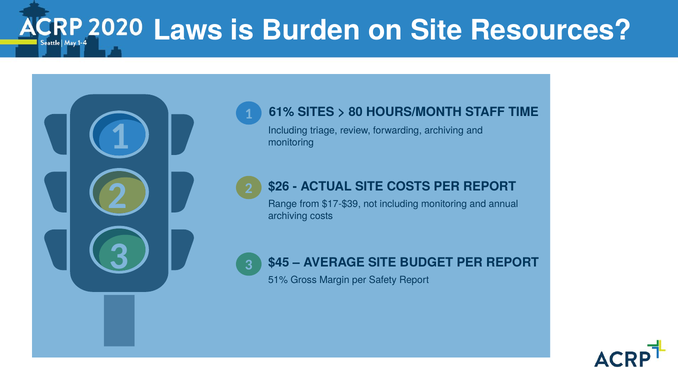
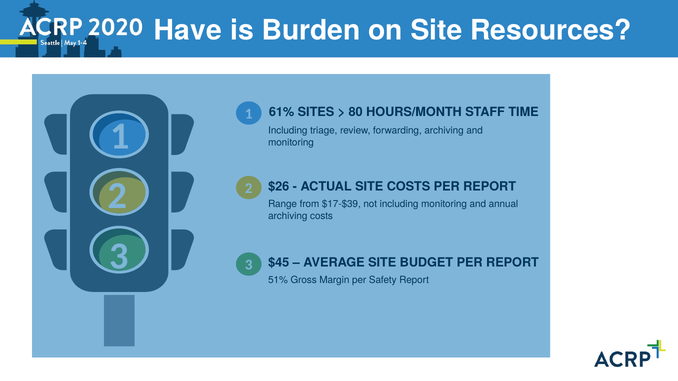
Laws: Laws -> Have (188, 30)
